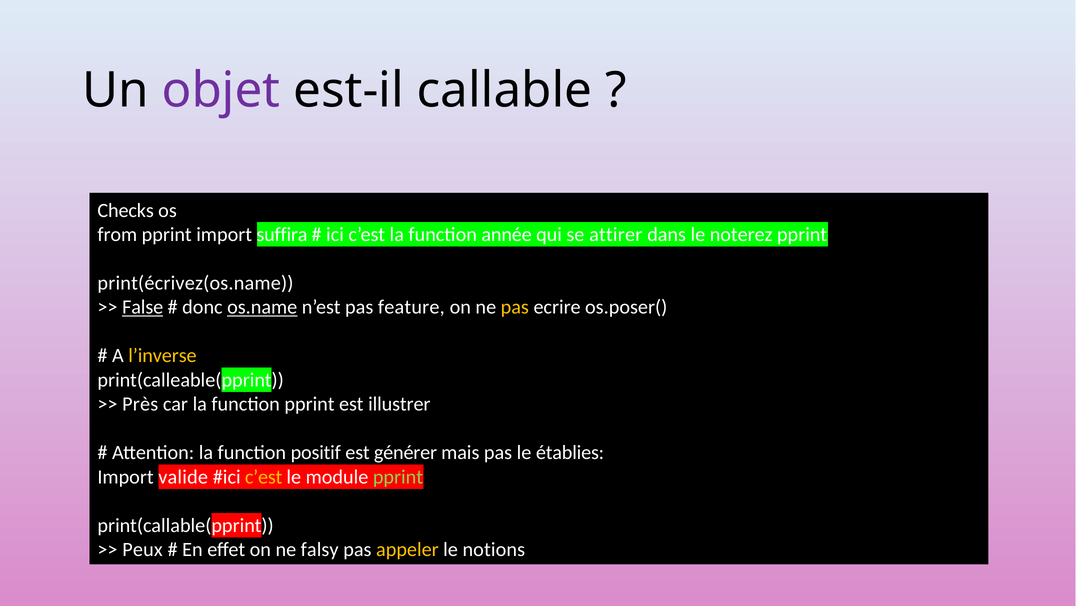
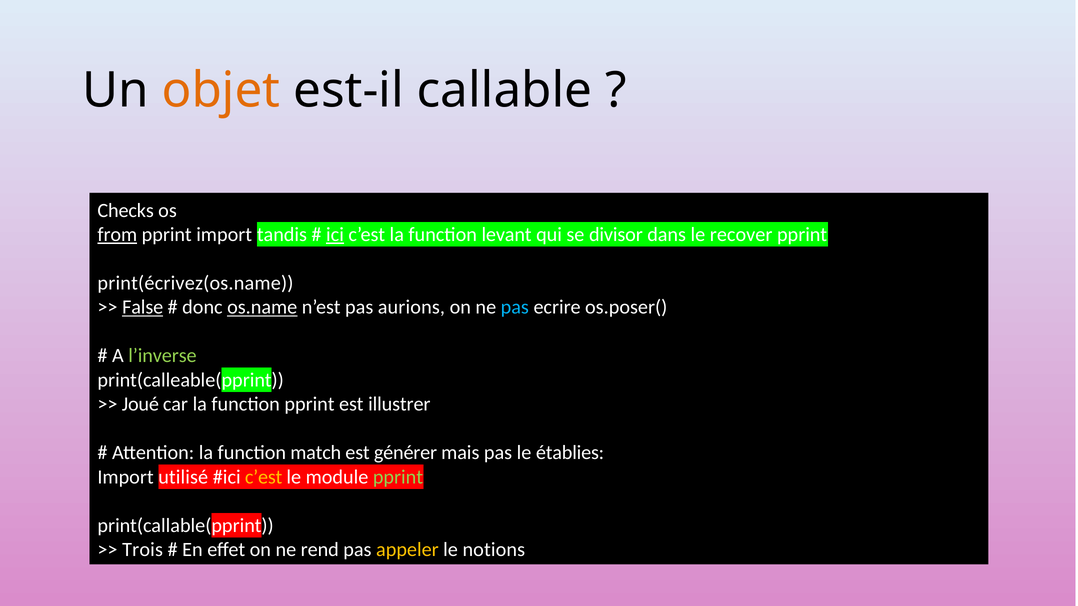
objet colour: purple -> orange (221, 91)
from underline: none -> present (117, 235)
suffira: suffira -> tandis (282, 235)
ici underline: none -> present (335, 235)
année: année -> levant (507, 235)
attirer: attirer -> divisor (616, 235)
noterez: noterez -> recover (741, 235)
feature: feature -> aurions (411, 307)
pas colour: yellow -> light blue (515, 307)
l’inverse colour: yellow -> light green (162, 356)
Près: Près -> Joué (140, 405)
positif: positif -> match (316, 453)
valide: valide -> utilisé (183, 477)
Peux: Peux -> Trois (143, 550)
falsy: falsy -> rend (320, 550)
